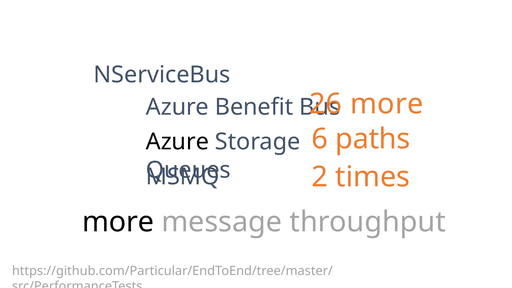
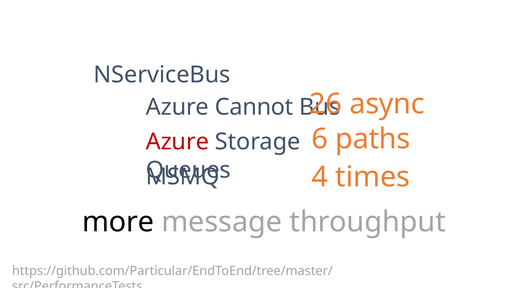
more: more -> async (387, 104)
Benefit: Benefit -> Cannot (254, 107)
Azure colour: black -> red (177, 142)
2: 2 -> 4 (320, 177)
